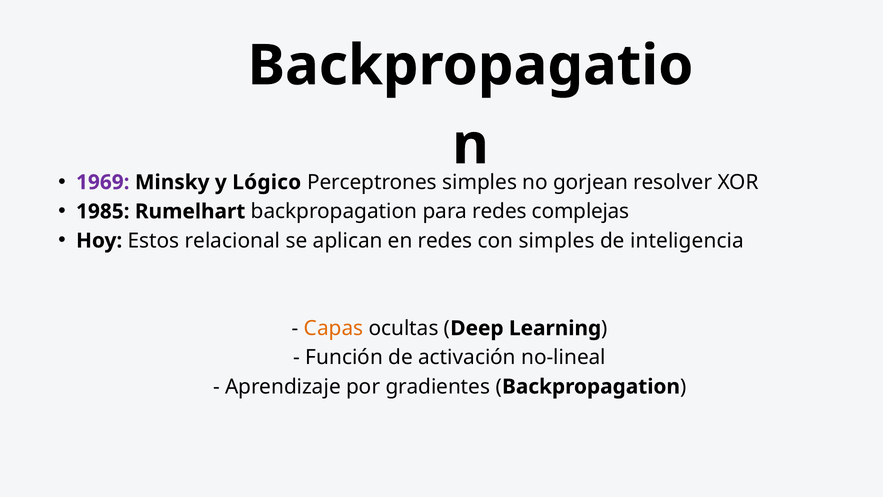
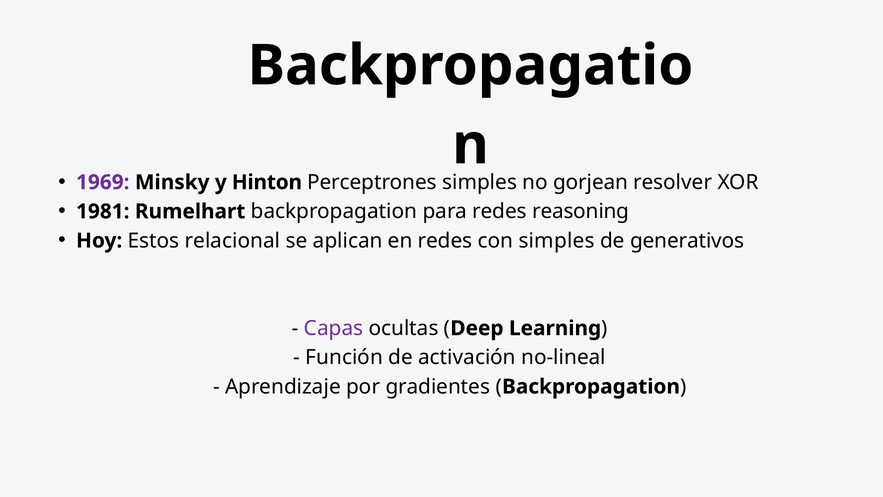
Lógico: Lógico -> Hinton (267, 182)
1985: 1985 -> 1981 (103, 211)
complejas: complejas -> reasoning (581, 211)
inteligencia: inteligencia -> generativos (687, 241)
Capas colour: orange -> purple (334, 328)
